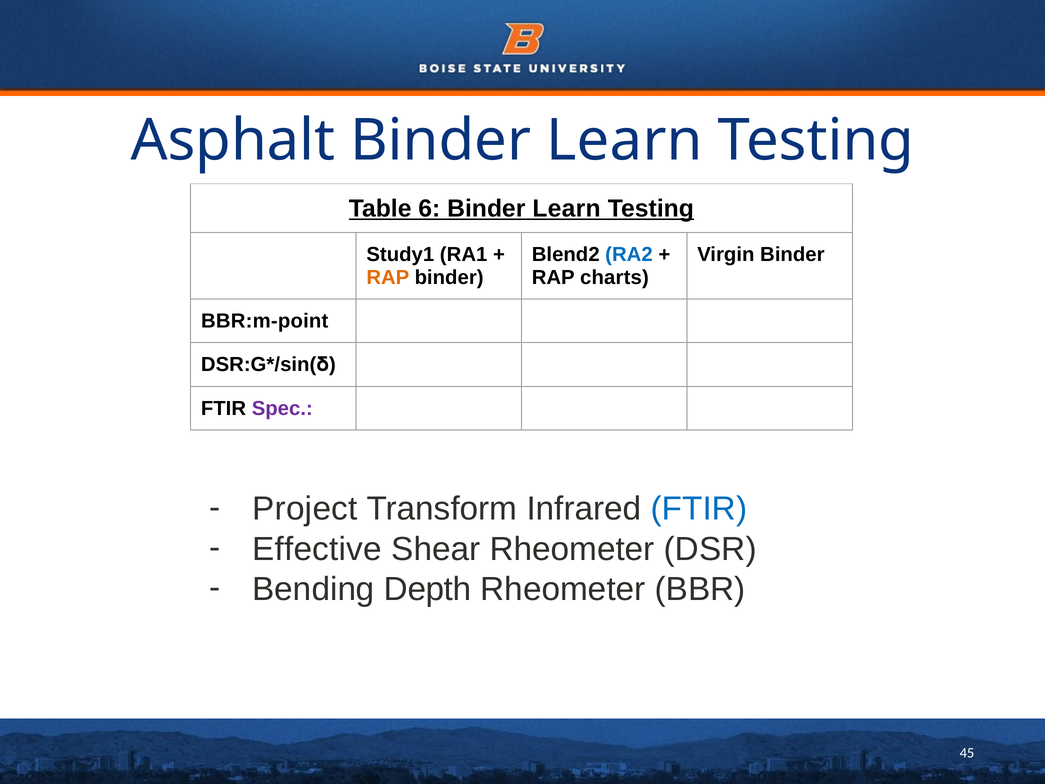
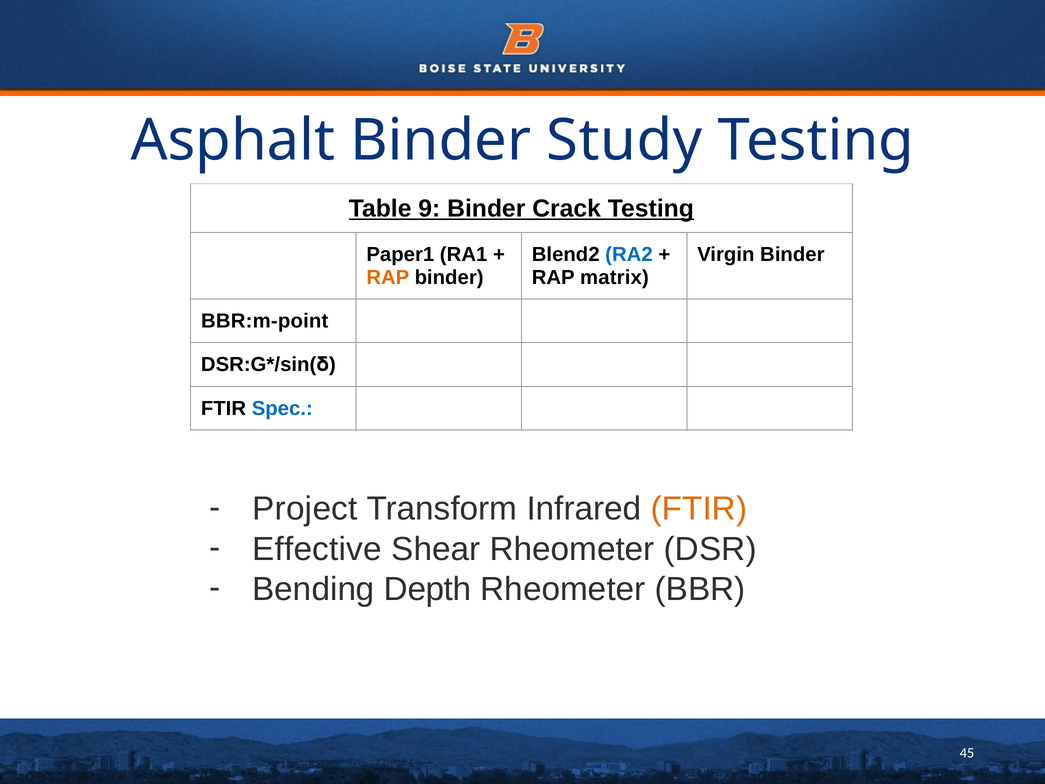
Asphalt Binder Learn: Learn -> Study (624, 141)
6: 6 -> 9 (429, 208)
Learn: Learn -> Crack (567, 208)
Study1: Study1 -> Paper1 (400, 254)
charts: charts -> matrix (614, 277)
Spec colour: purple -> blue (282, 408)
FTIR colour: blue -> orange (699, 509)
